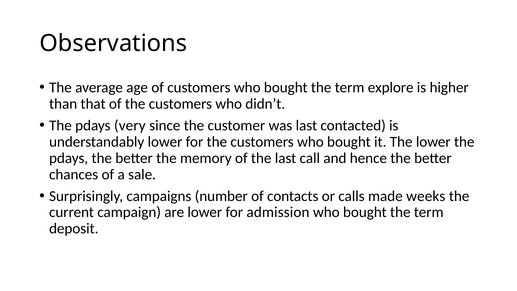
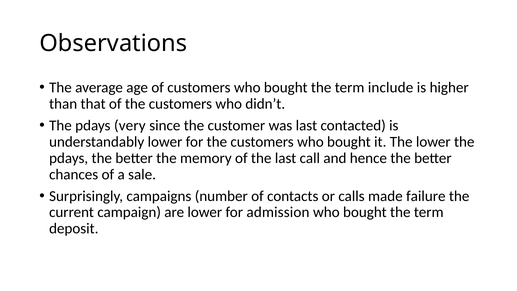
explore: explore -> include (391, 87)
weeks: weeks -> failure (426, 196)
